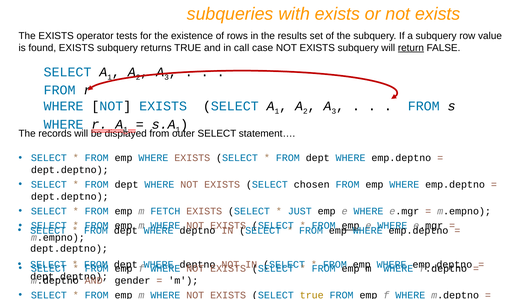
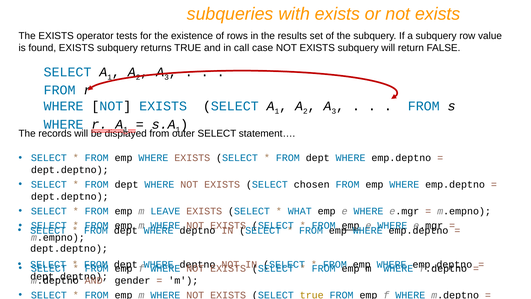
return underline: present -> none (411, 48)
FETCH: FETCH -> LEAVE (165, 211)
JUST: JUST -> WHAT (300, 211)
